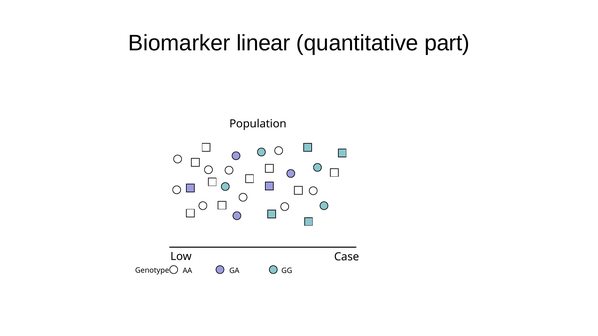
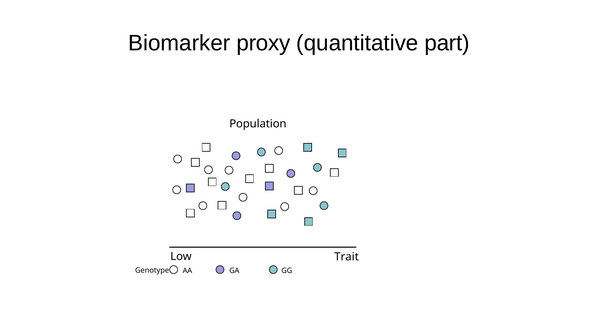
linear: linear -> proxy (263, 43)
Case: Case -> Trait (347, 257)
